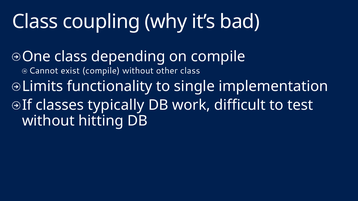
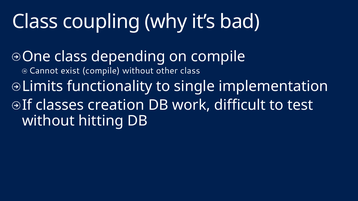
typically: typically -> creation (116, 105)
